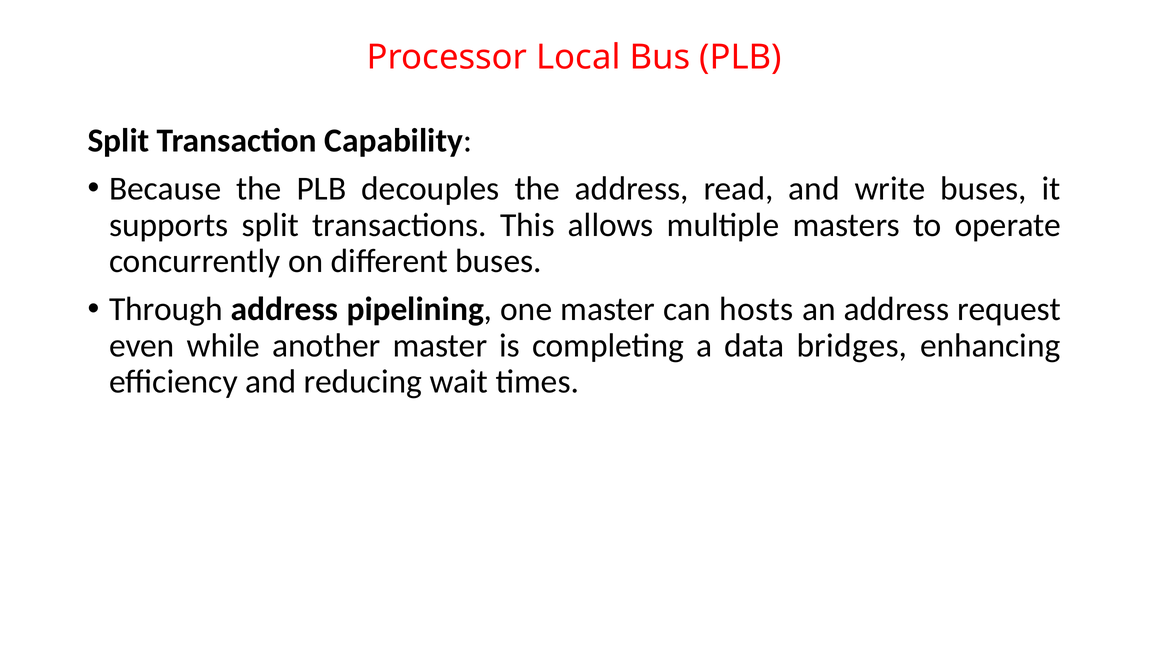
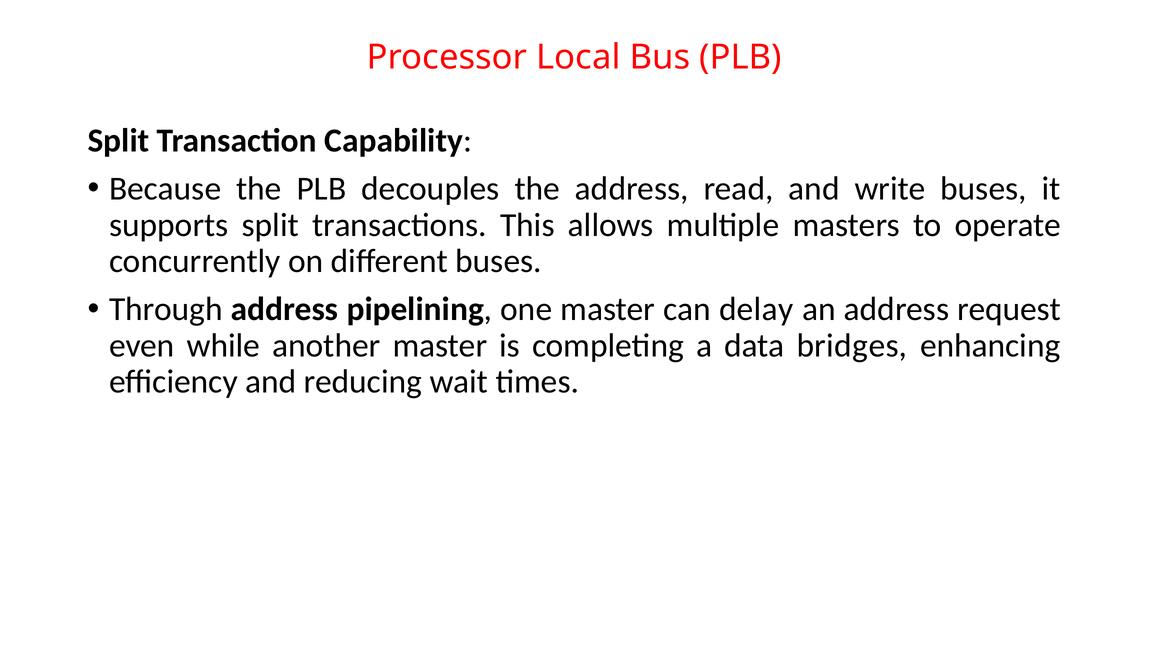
hosts: hosts -> delay (756, 309)
